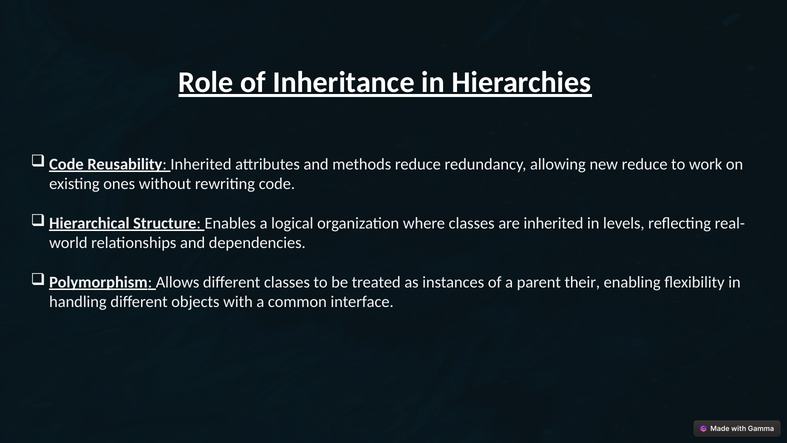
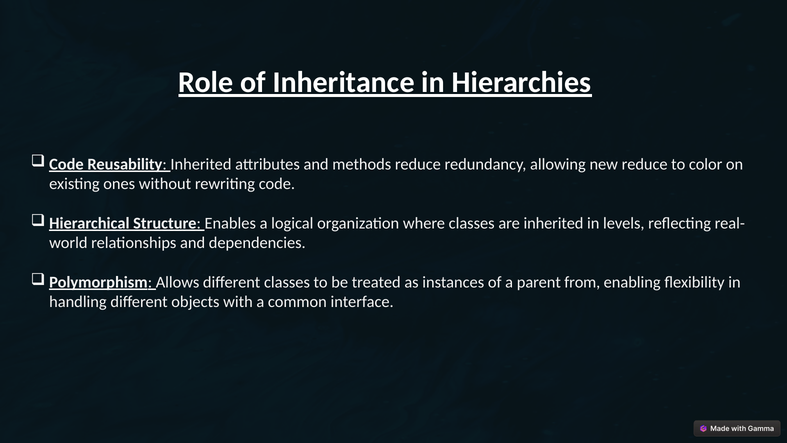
work: work -> color (706, 164)
their: their -> from (582, 282)
